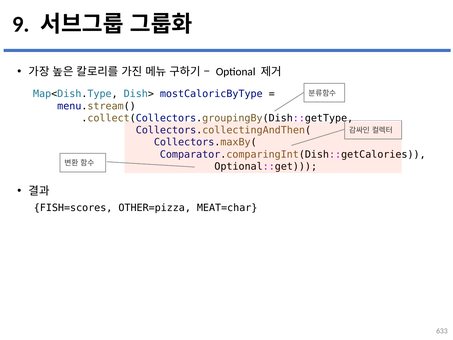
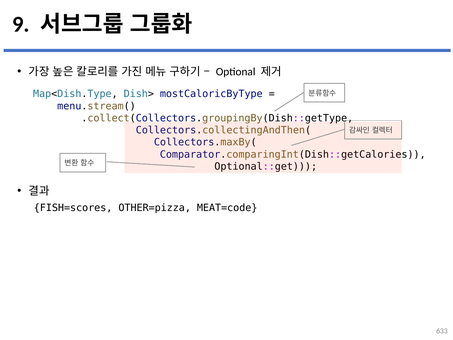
MEAT=char: MEAT=char -> MEAT=code (227, 208)
